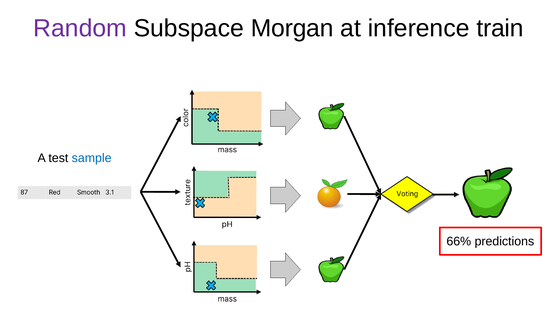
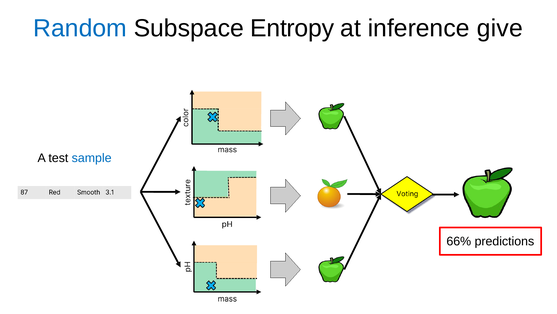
Random colour: purple -> blue (80, 28)
Morgan: Morgan -> Entropy (292, 28)
train: train -> give (500, 28)
